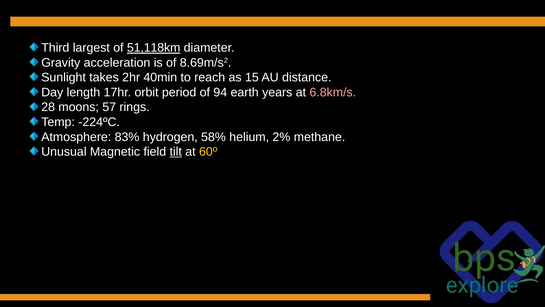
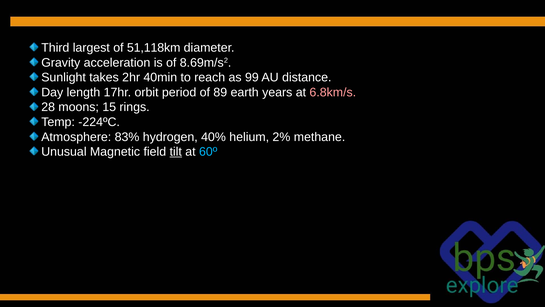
51,118km underline: present -> none (154, 48)
15: 15 -> 99 (252, 77)
94: 94 -> 89 (220, 92)
57: 57 -> 15 (109, 107)
58%: 58% -> 40% (213, 137)
60º colour: yellow -> light blue (208, 152)
